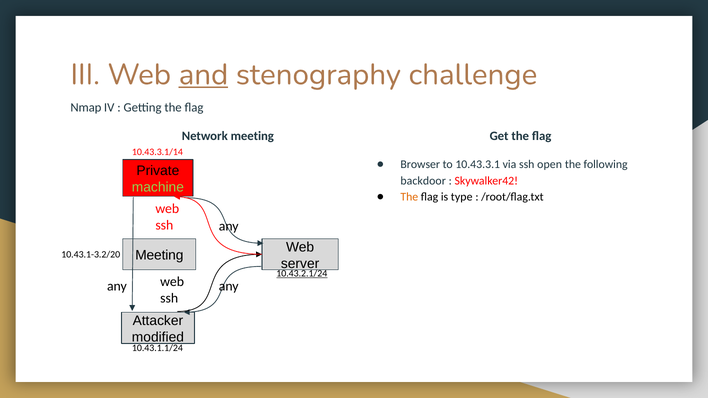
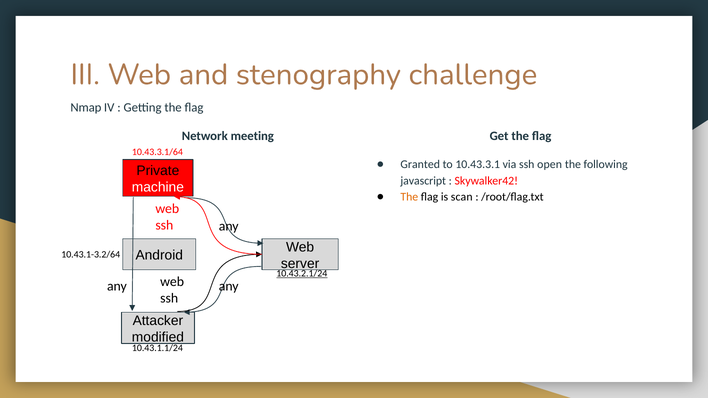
and underline: present -> none (203, 75)
10.43.3.1/14: 10.43.3.1/14 -> 10.43.3.1/64 (157, 152)
Browser: Browser -> Granted (420, 165)
backdoor: backdoor -> javascript (423, 181)
machine colour: light green -> white (158, 187)
type: type -> scan (462, 197)
Meeting: Meeting -> Android (159, 255)
10.43.1-3.2/20: 10.43.1-3.2/20 -> 10.43.1-3.2/64 (91, 255)
